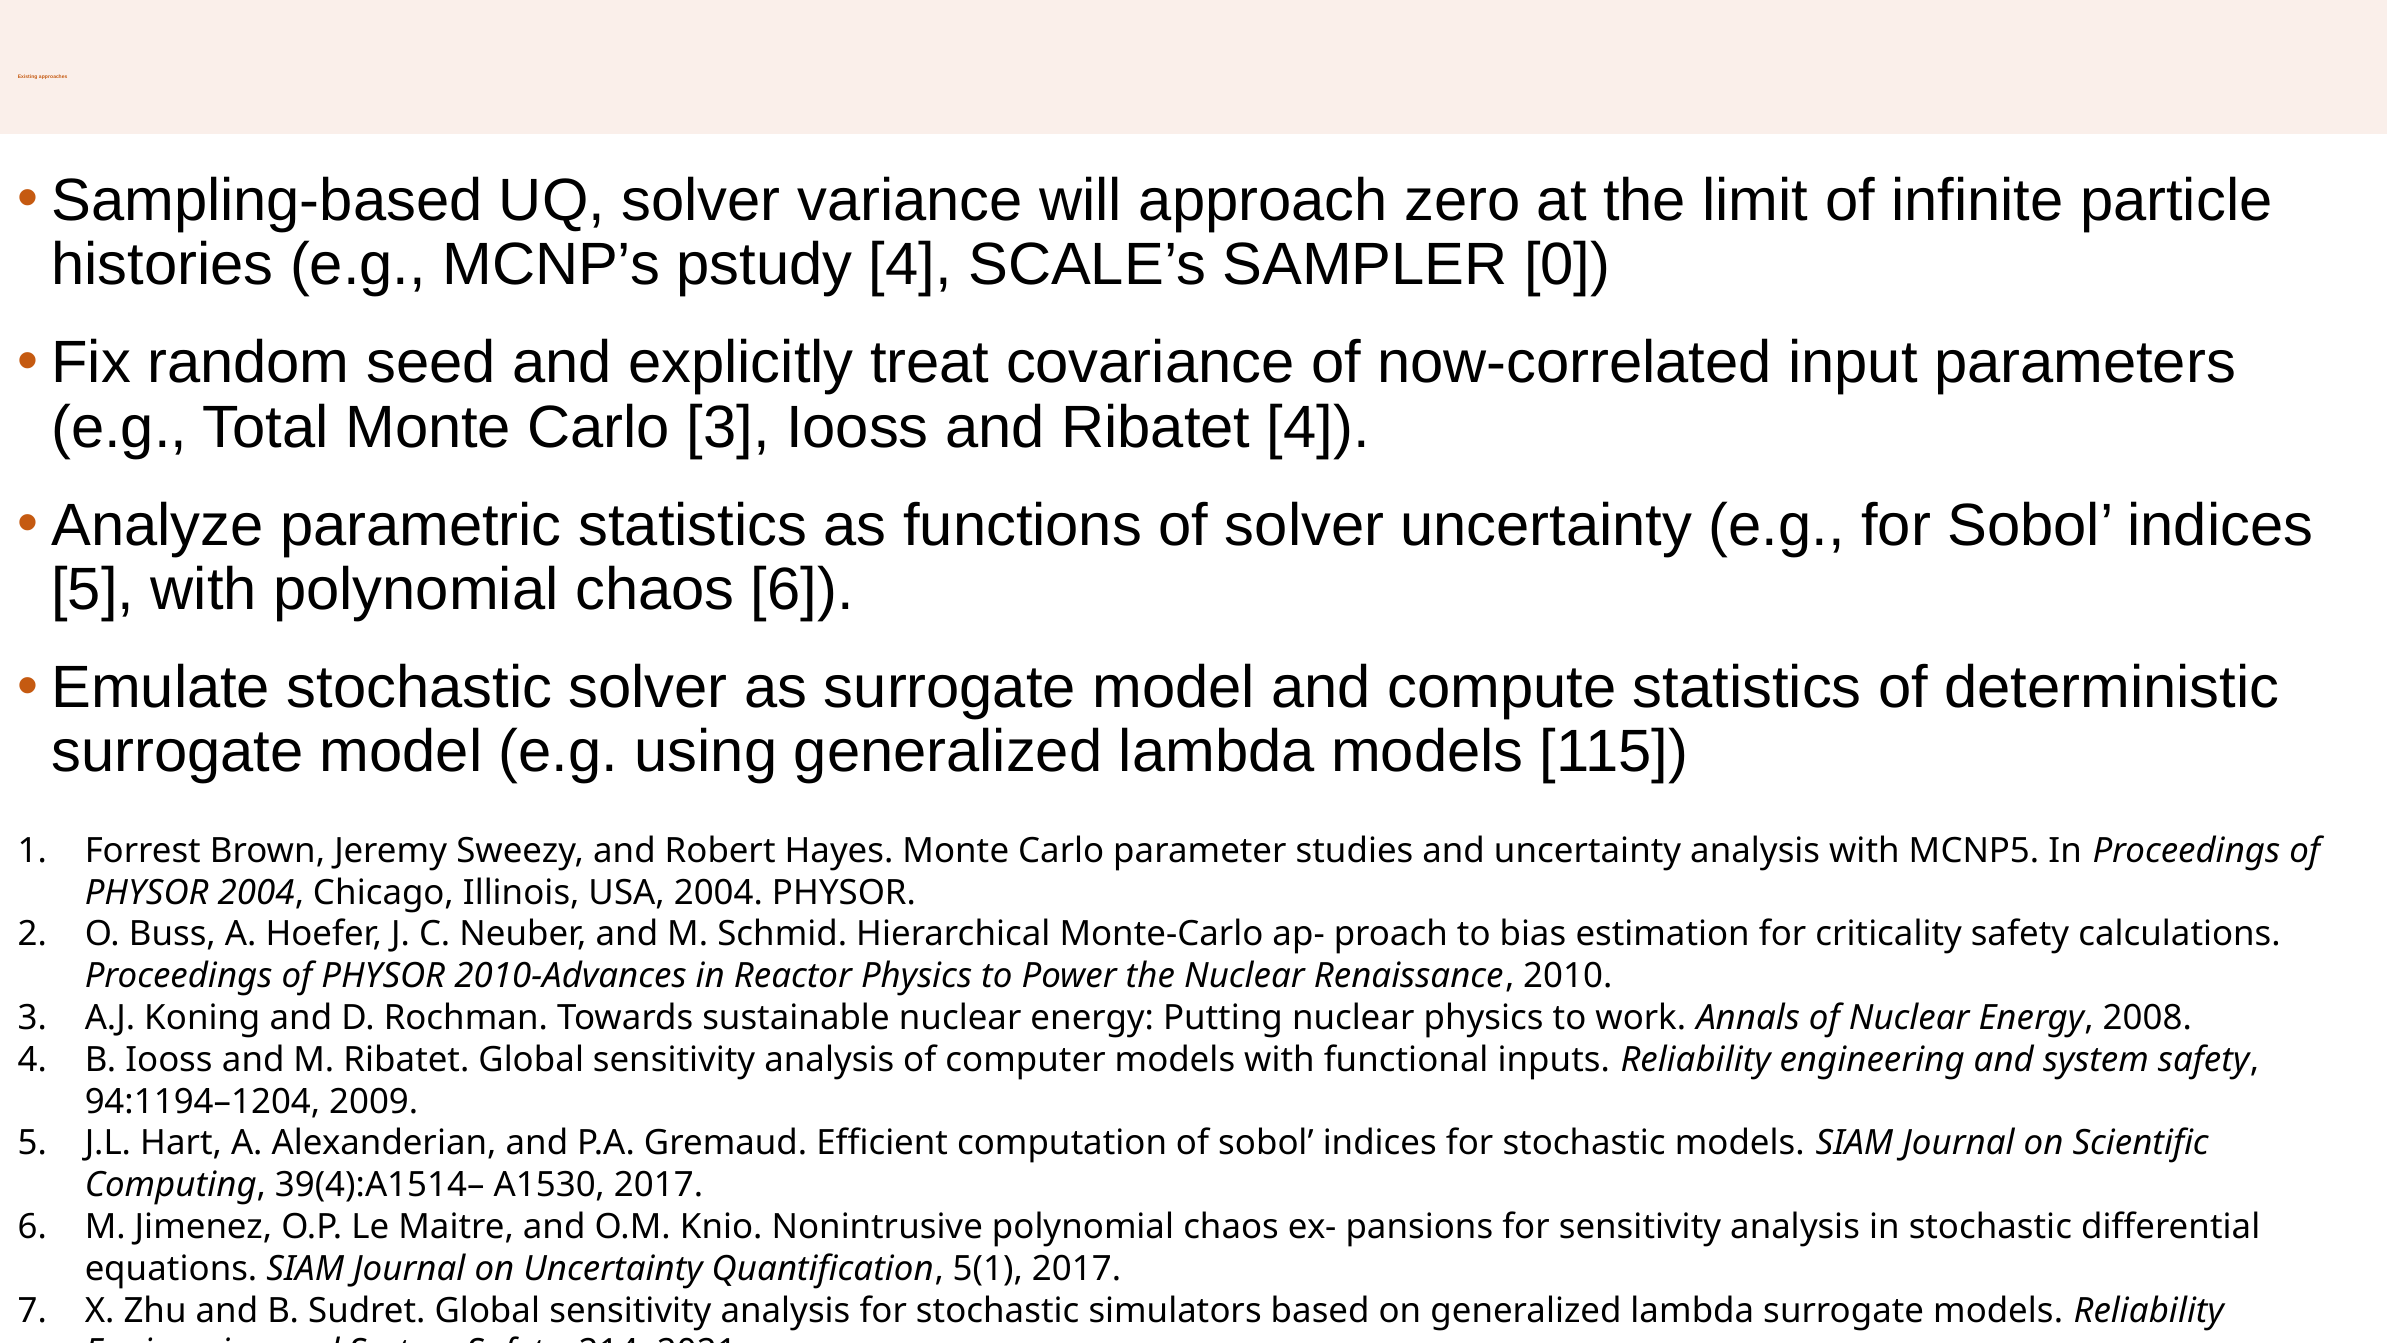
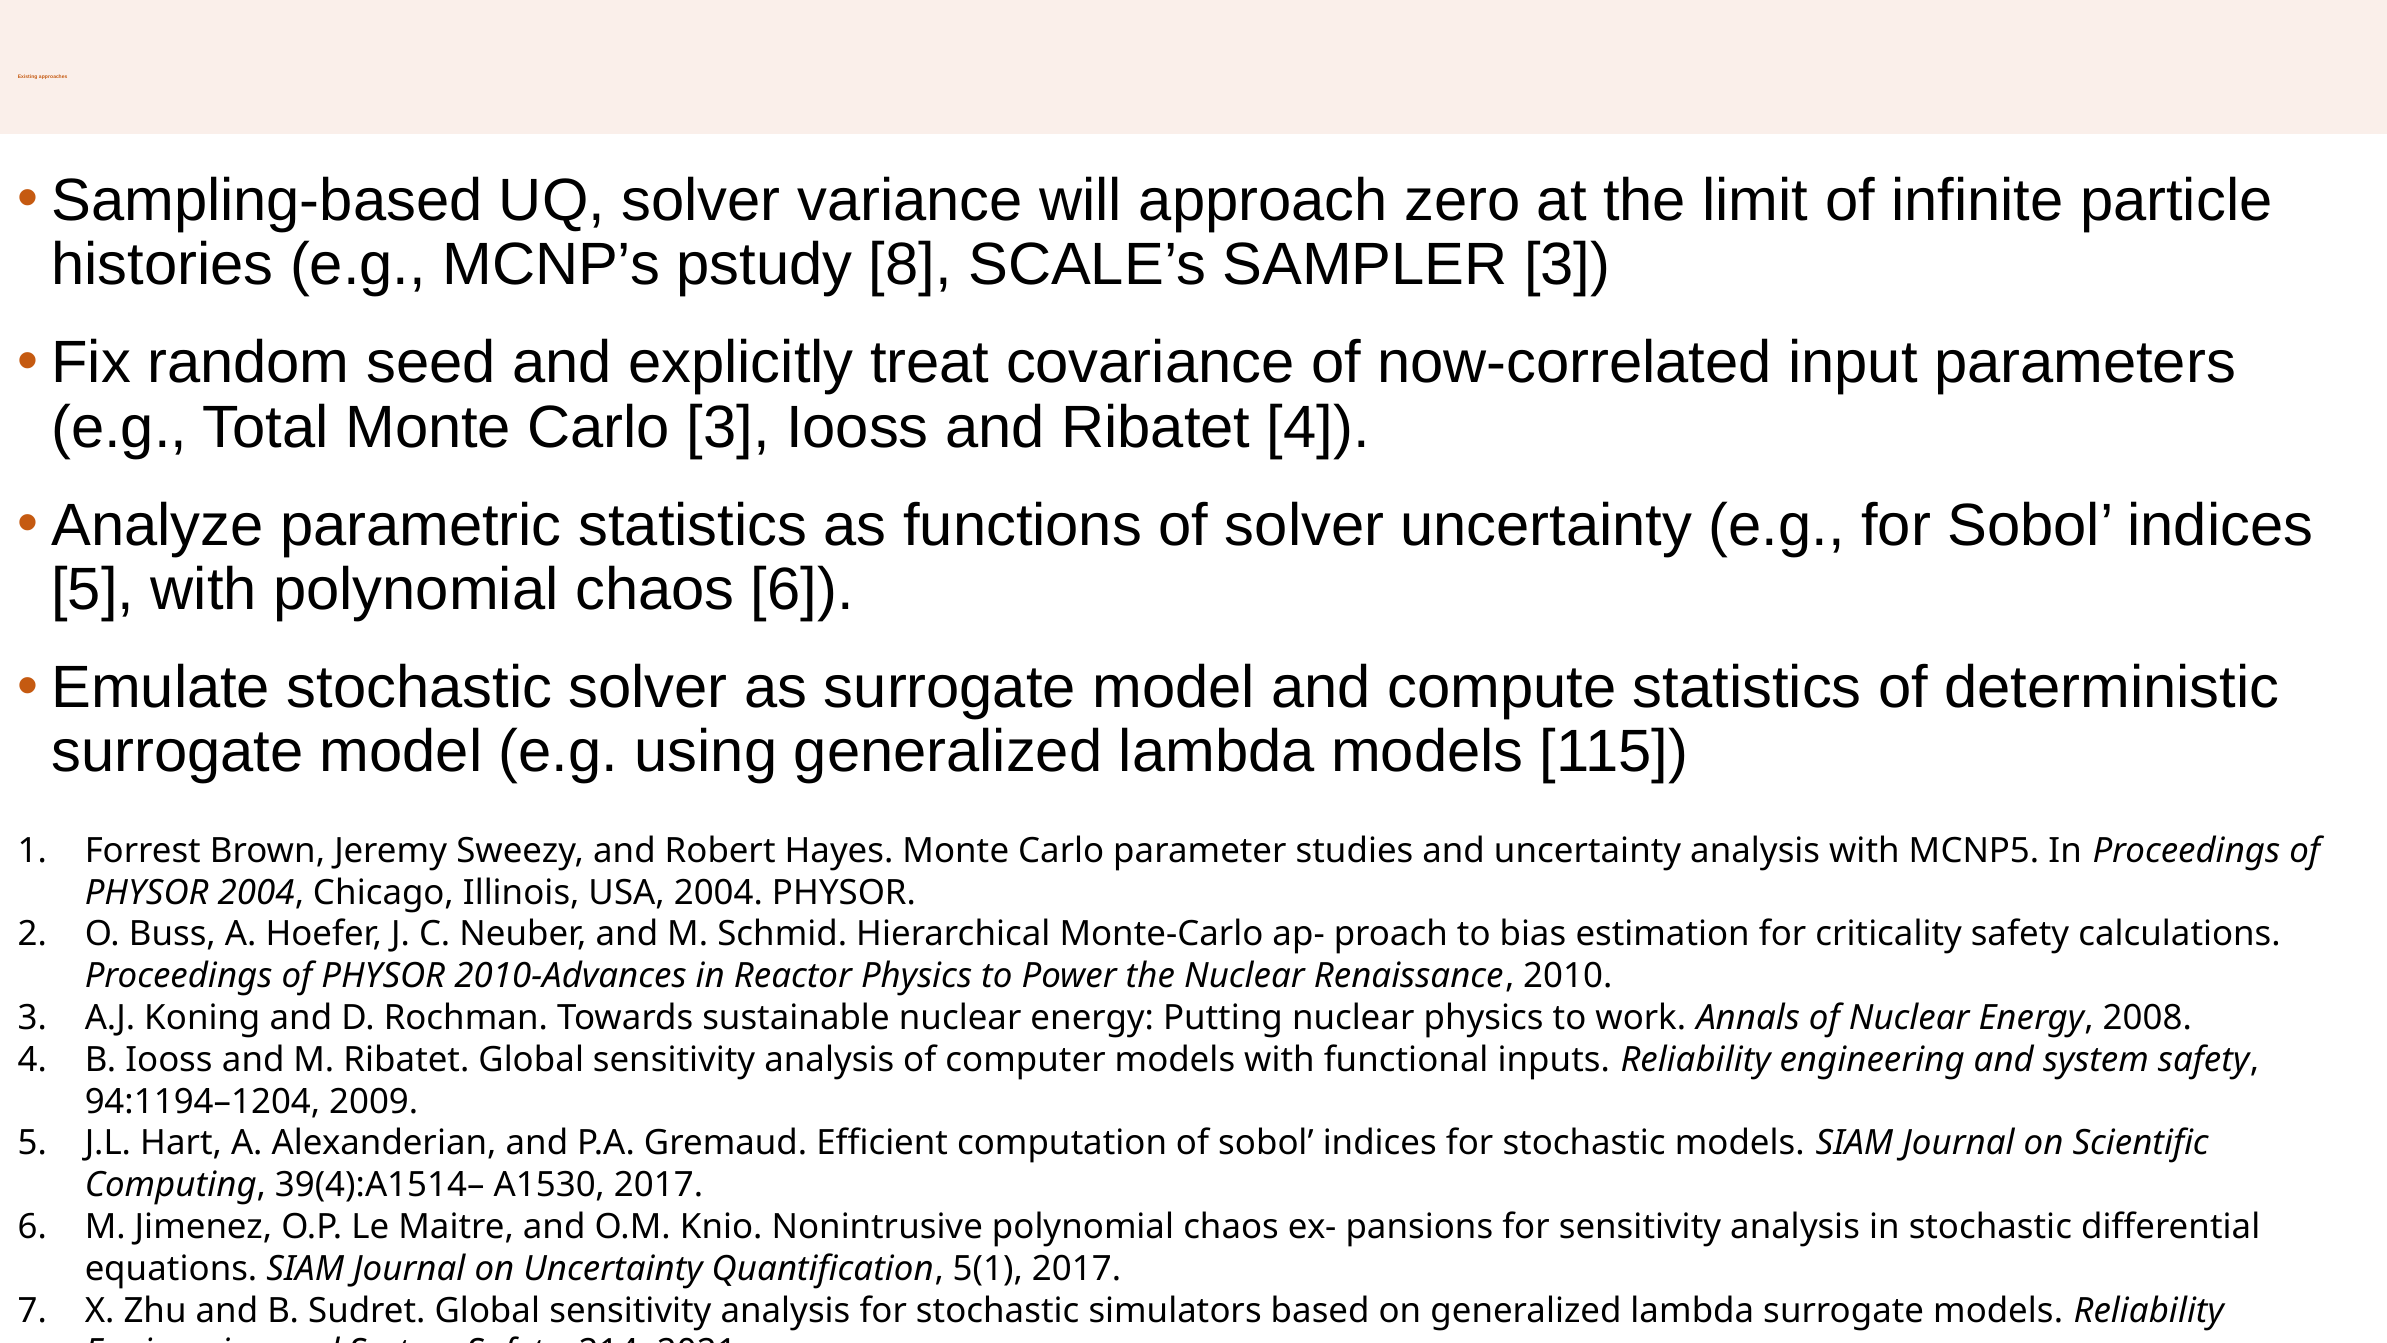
pstudy 4: 4 -> 8 (910, 265)
SAMPLER 0: 0 -> 3 (1567, 265)
